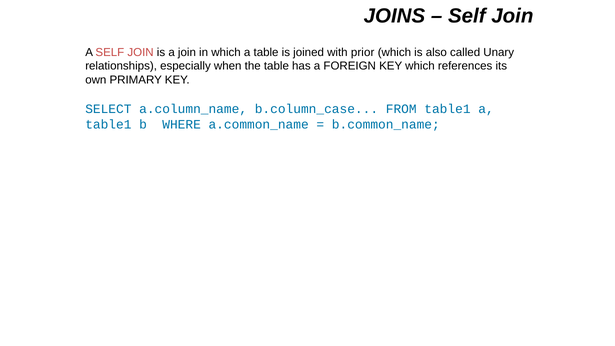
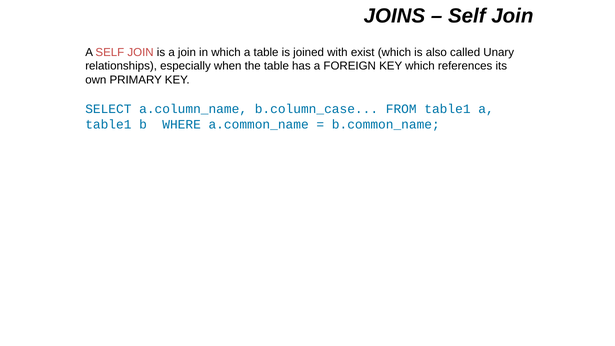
prior: prior -> exist (363, 52)
